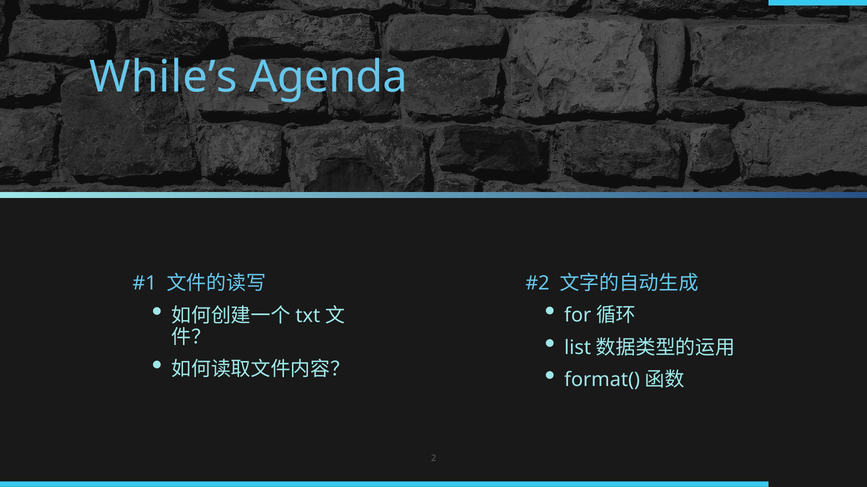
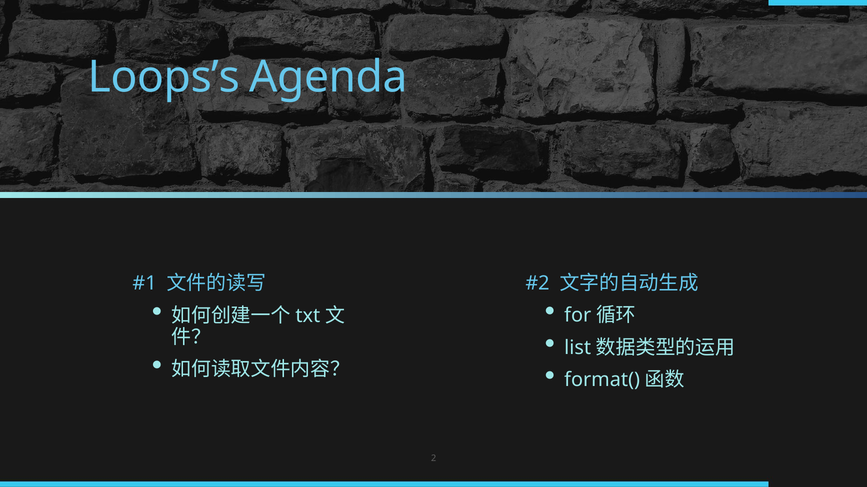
While’s: While’s -> Loops’s (164, 77)
